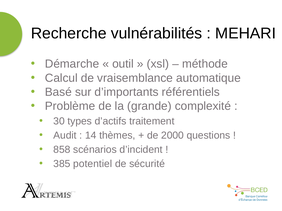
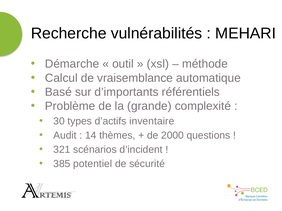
traitement: traitement -> inventaire (152, 121)
858: 858 -> 321 (62, 150)
